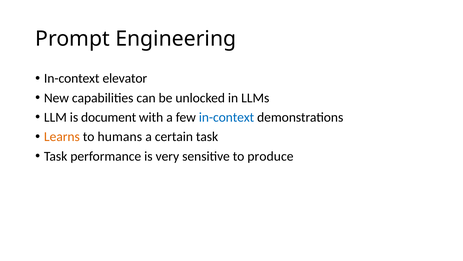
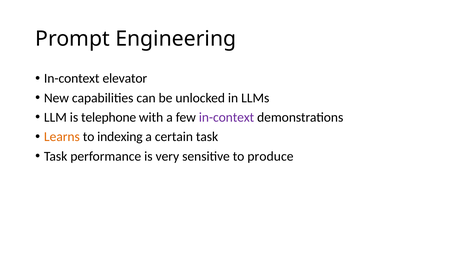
document: document -> telephone (109, 117)
in-context colour: blue -> purple (227, 117)
humans: humans -> indexing (120, 137)
